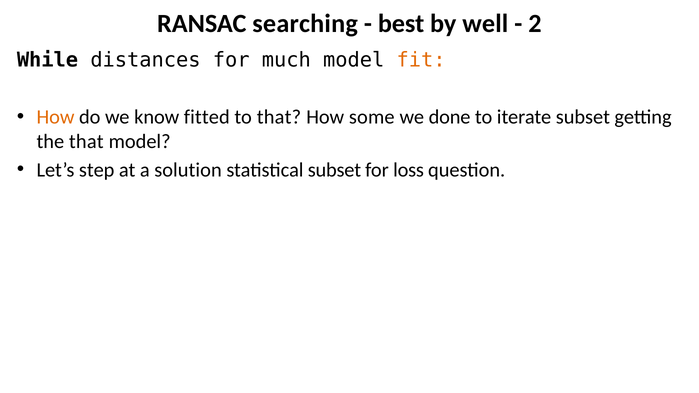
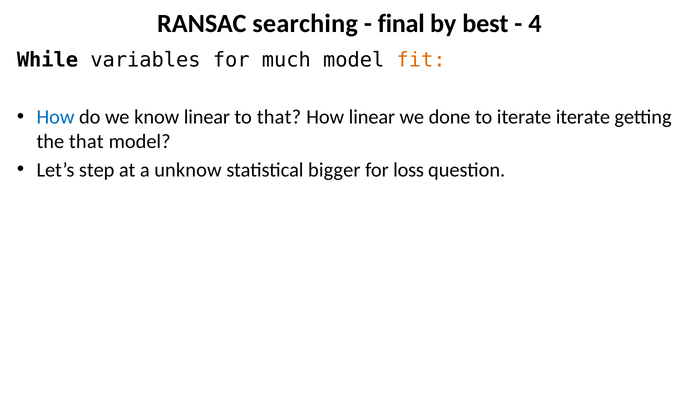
best: best -> final (401, 24)
well: well -> best (485, 24)
2: 2 -> 4 (535, 24)
distances: distances -> variables (145, 60)
How colour: orange -> blue (56, 117)
know fitted: fitted -> linear (207, 117)
How some: some -> linear (372, 117)
iterate subset: subset -> iterate (583, 117)
solution: solution -> unknow (188, 170)
statistical subset: subset -> bigger (334, 170)
